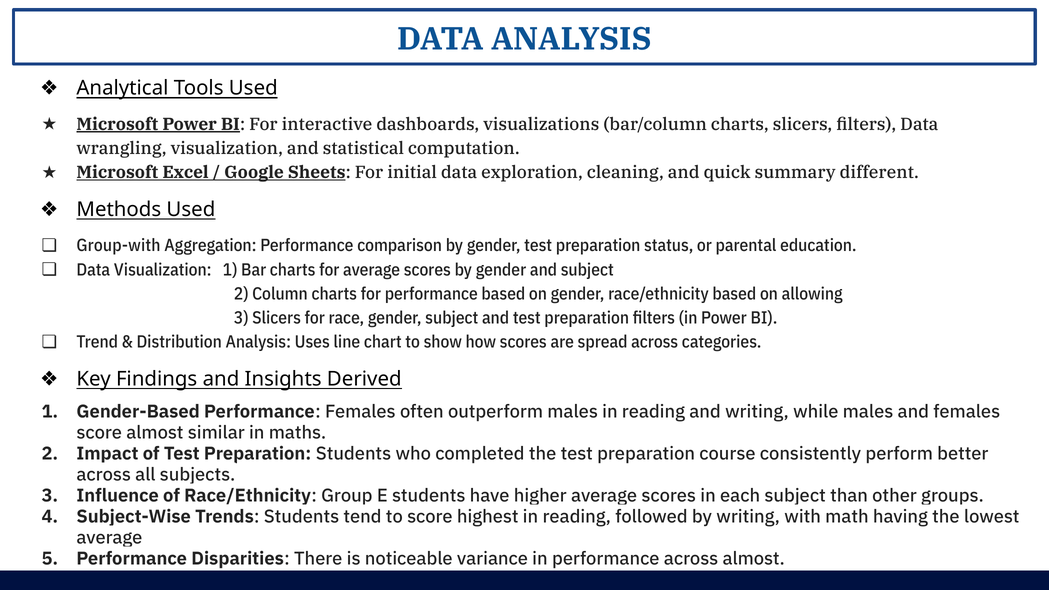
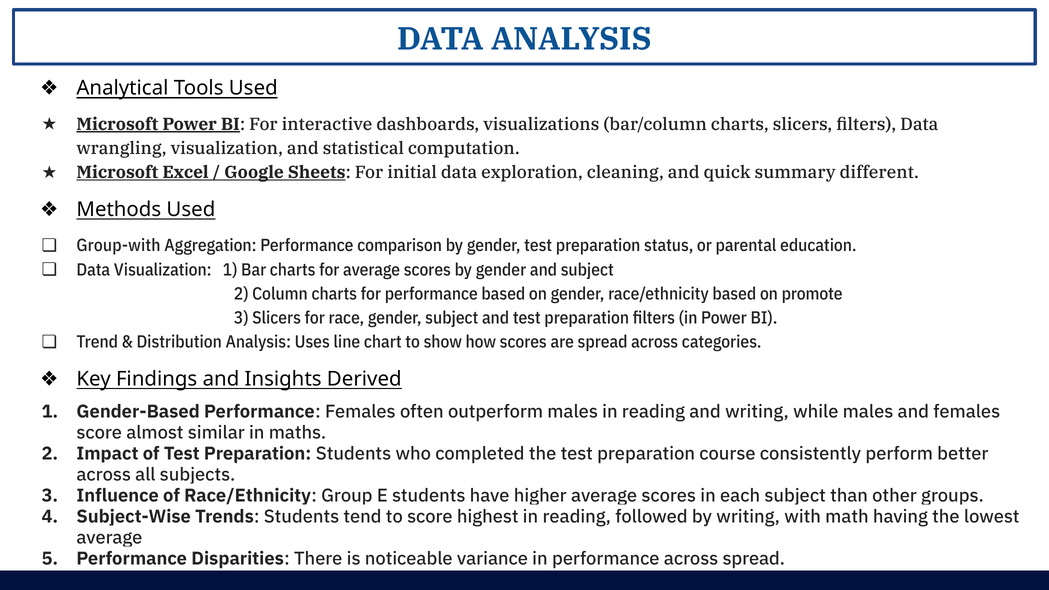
allowing: allowing -> promote (812, 294)
across almost: almost -> spread (754, 559)
